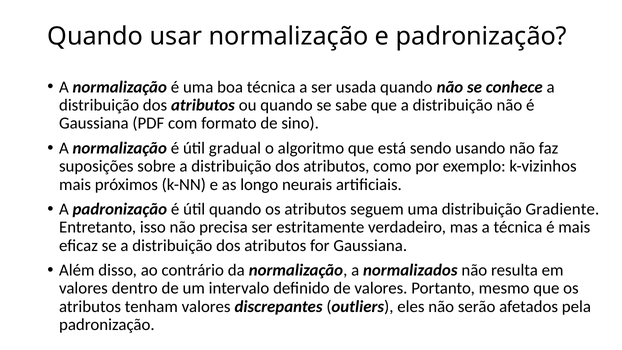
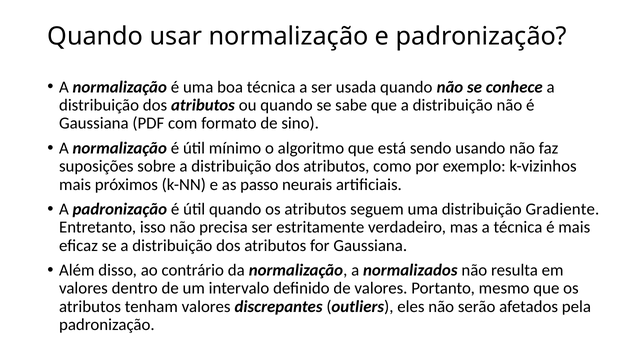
gradual: gradual -> mínimo (235, 148)
longo: longo -> passo (259, 184)
